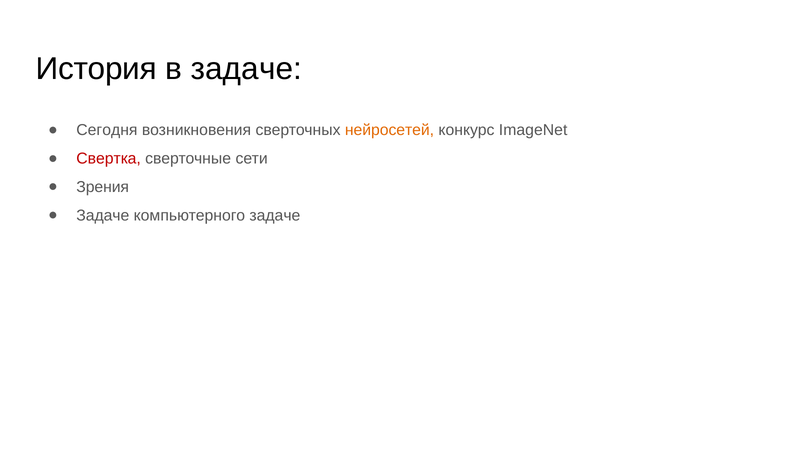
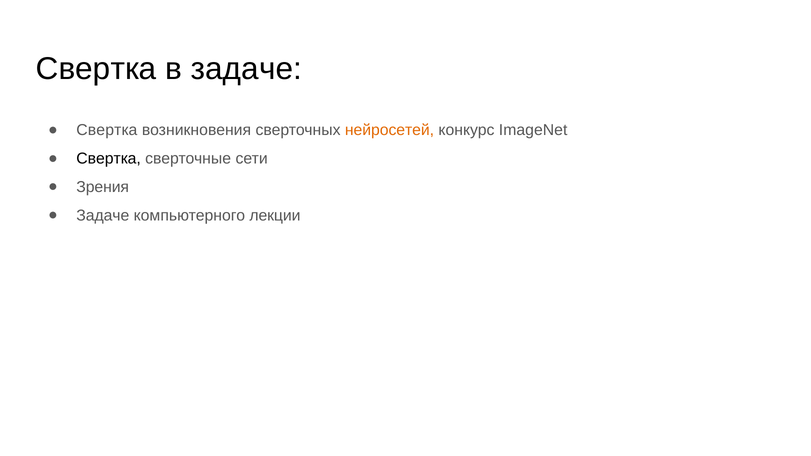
История: История -> Свертка (96, 69)
Сегодня: Сегодня -> Свертка (107, 130)
Свертка colour: red -> black (109, 159)
компьютерного задаче: задаче -> лекции (275, 215)
